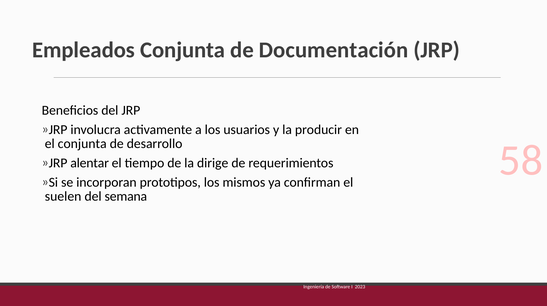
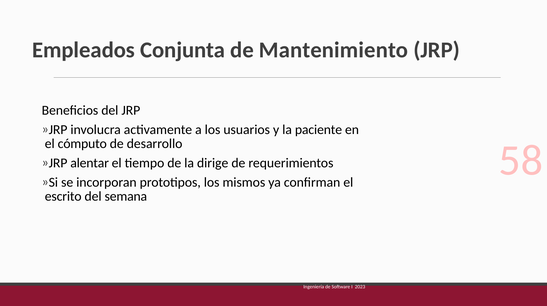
Documentación: Documentación -> Mantenimiento (334, 50)
producir: producir -> paciente (318, 130)
el conjunta: conjunta -> cómputo (82, 144)
suelen: suelen -> escrito (63, 197)
